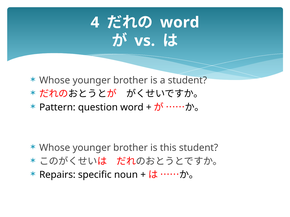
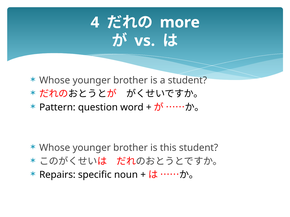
word: word -> more (180, 22)
